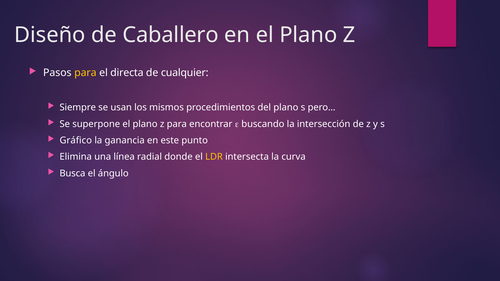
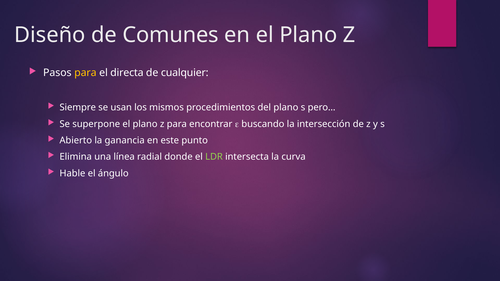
Caballero: Caballero -> Comunes (171, 35)
Gráfico: Gráfico -> Abierto (76, 141)
LDR colour: yellow -> light green (214, 157)
Busca: Busca -> Hable (72, 173)
